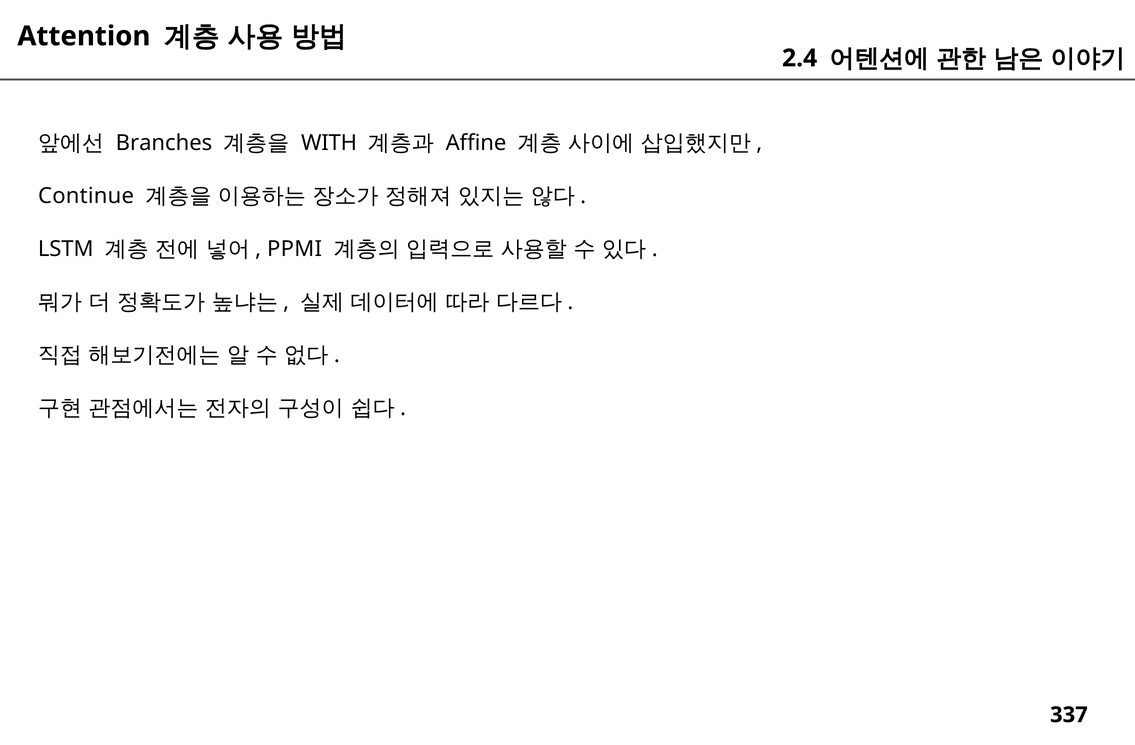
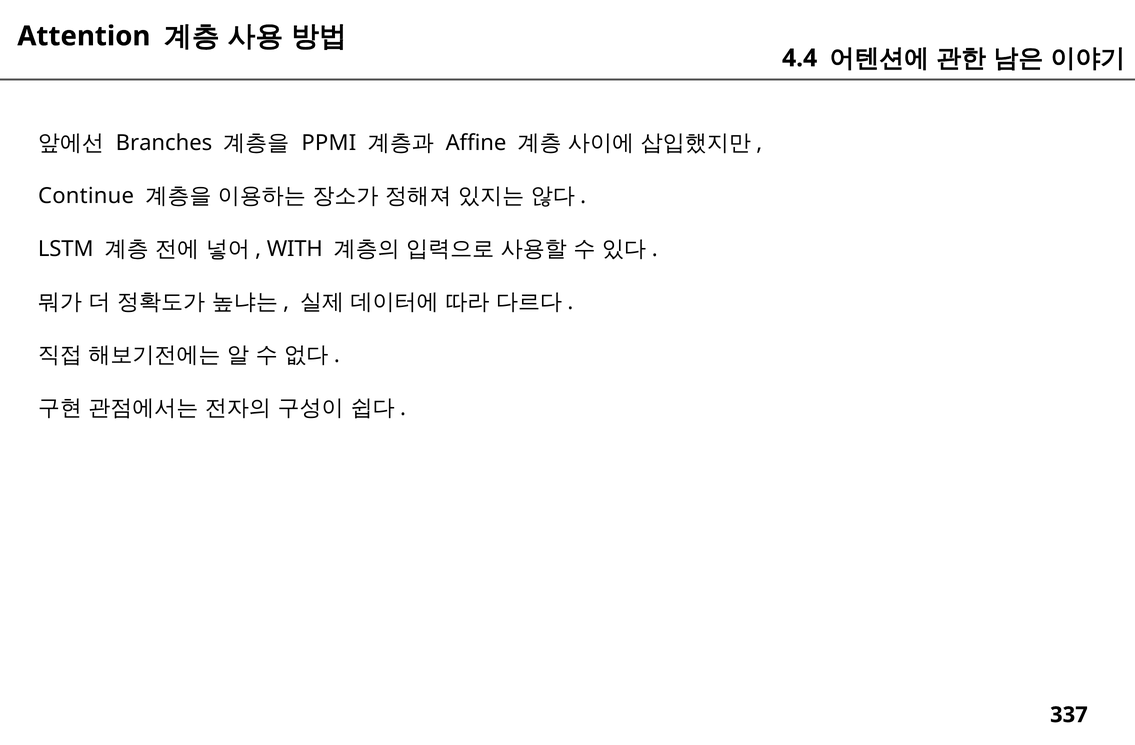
2.4: 2.4 -> 4.4 (800, 58)
WITH: WITH -> PPMI (329, 143)
PPMI: PPMI -> WITH (295, 249)
